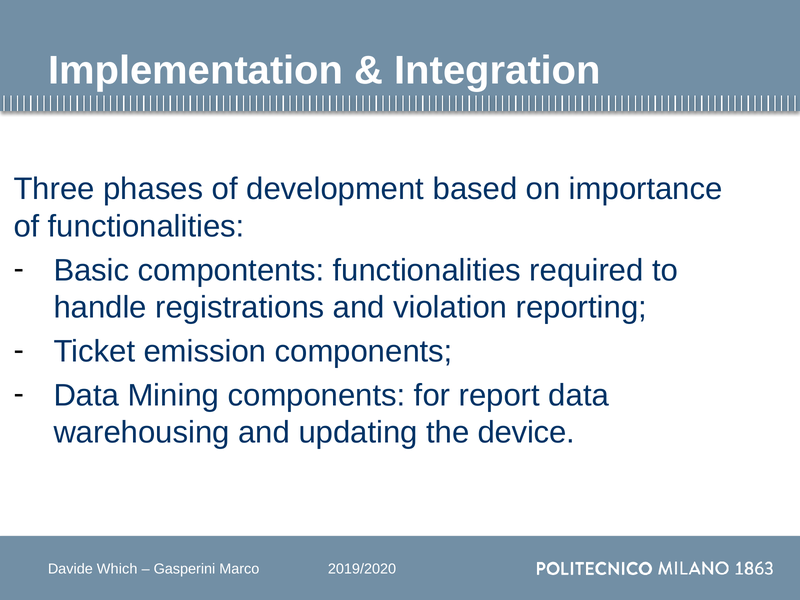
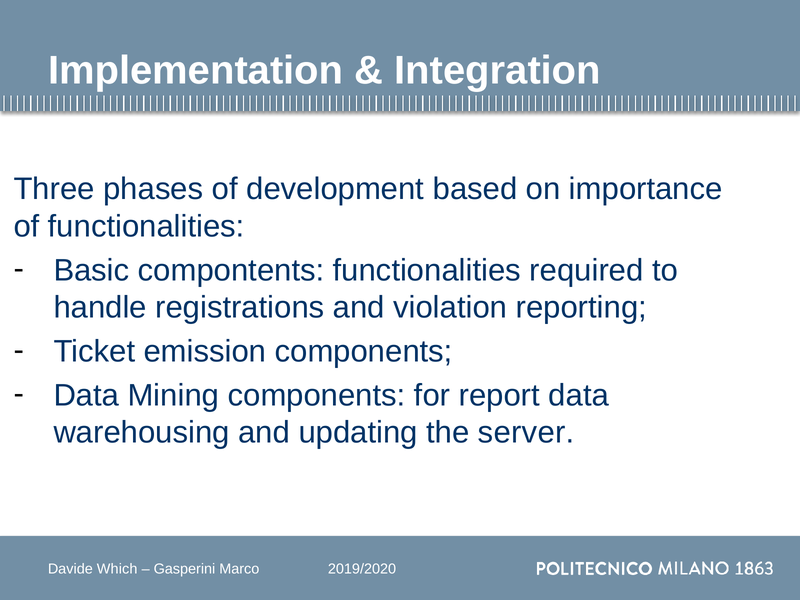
device: device -> server (526, 433)
